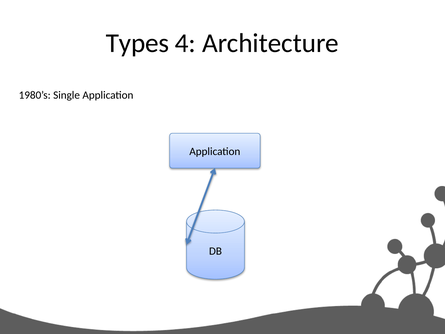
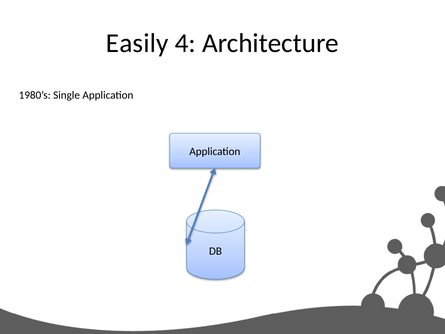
Types: Types -> Easily (137, 43)
